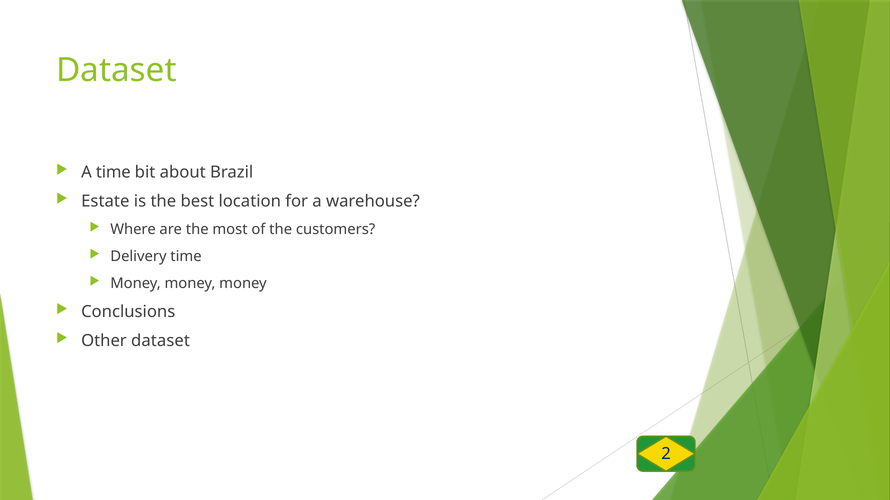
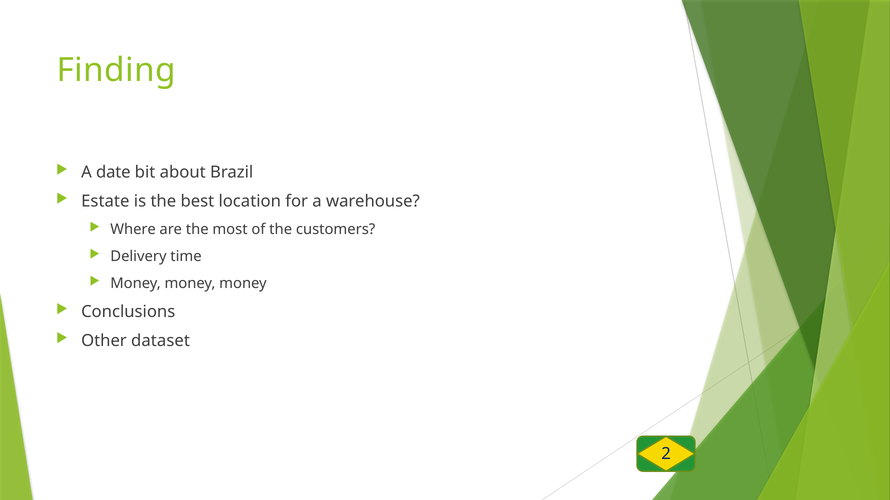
Dataset: Dataset -> Finding (116, 70)
A time: time -> date (113, 172)
